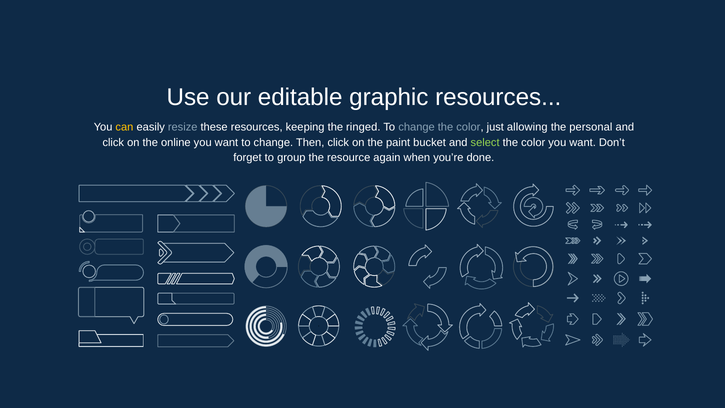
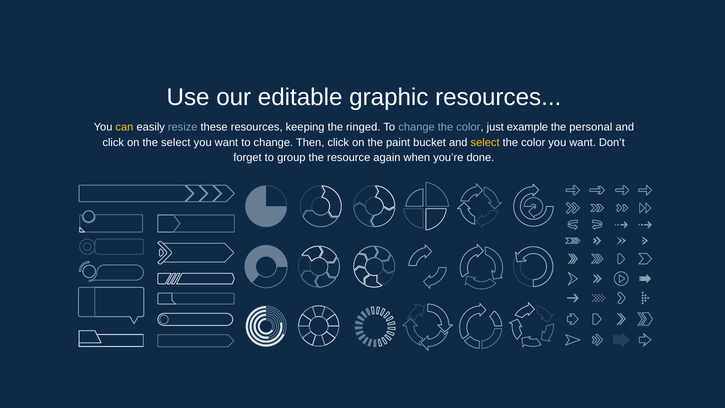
allowing: allowing -> example (527, 127)
the online: online -> select (176, 142)
select colour: light green -> yellow (485, 142)
